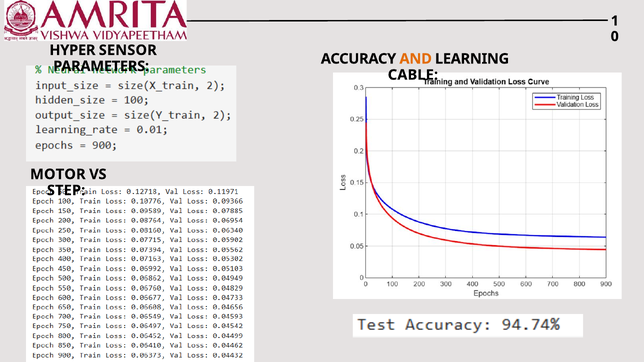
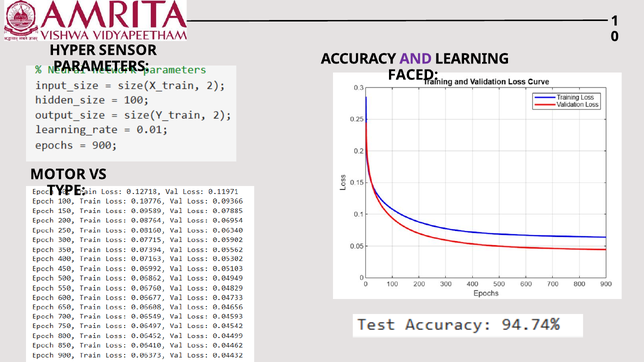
AND colour: orange -> purple (416, 59)
CABLE: CABLE -> FACED (413, 75)
STEP: STEP -> TYPE (66, 191)
